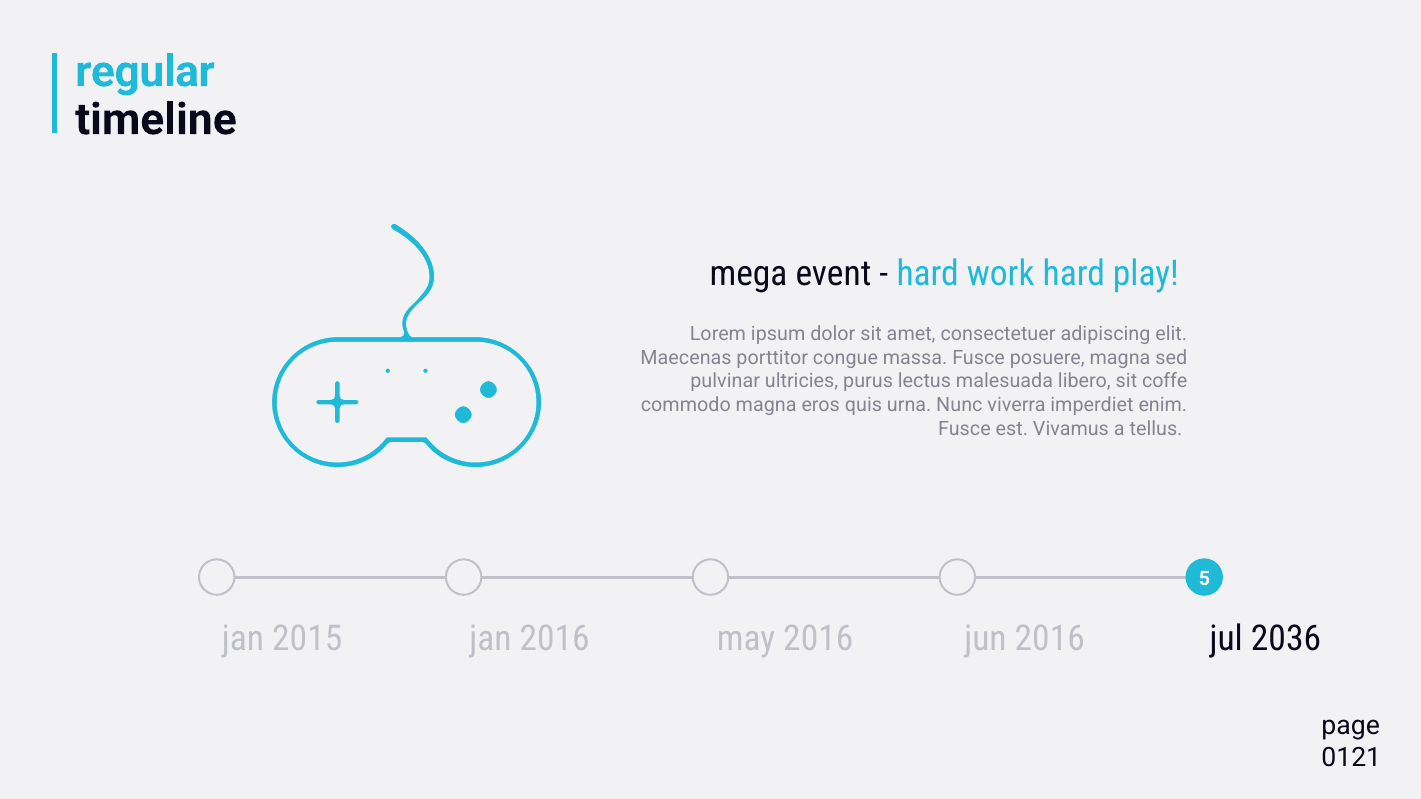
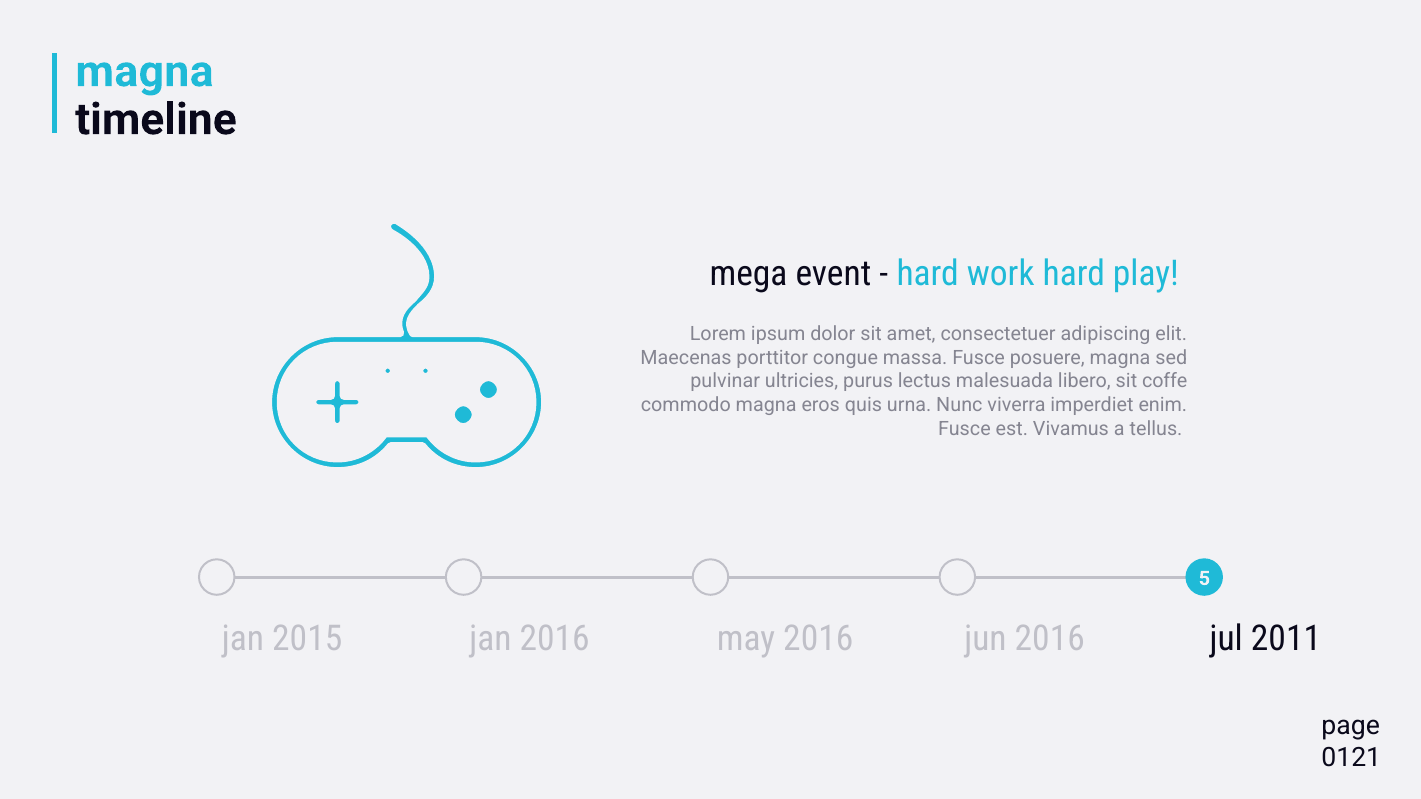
regular: regular -> magna (145, 72)
2036: 2036 -> 2011 (1286, 639)
